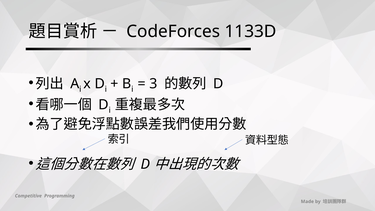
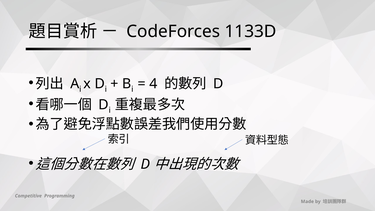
3: 3 -> 4 (153, 84)
